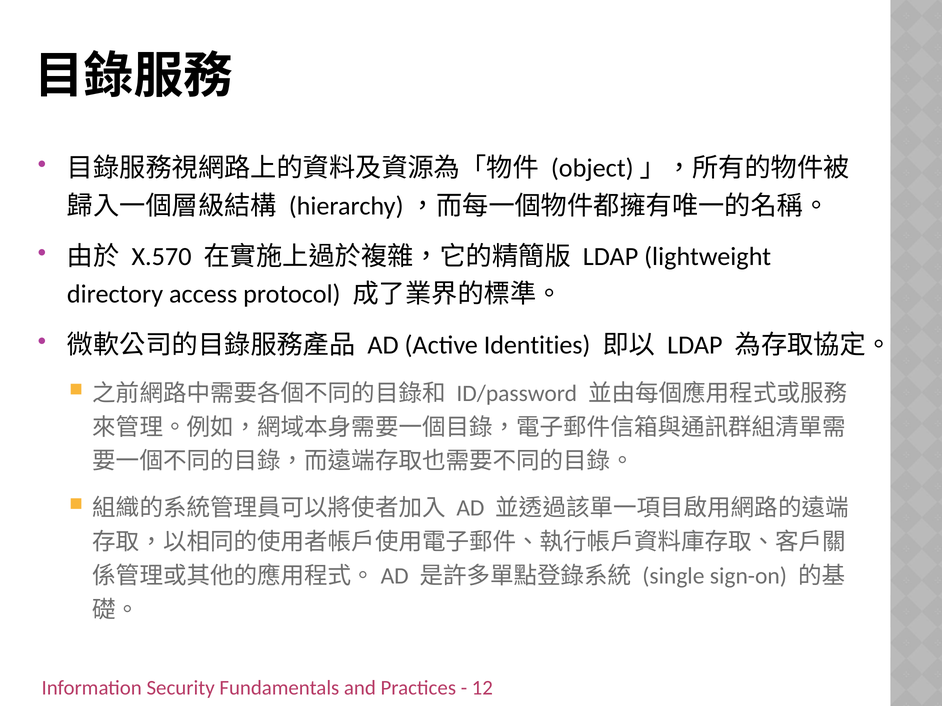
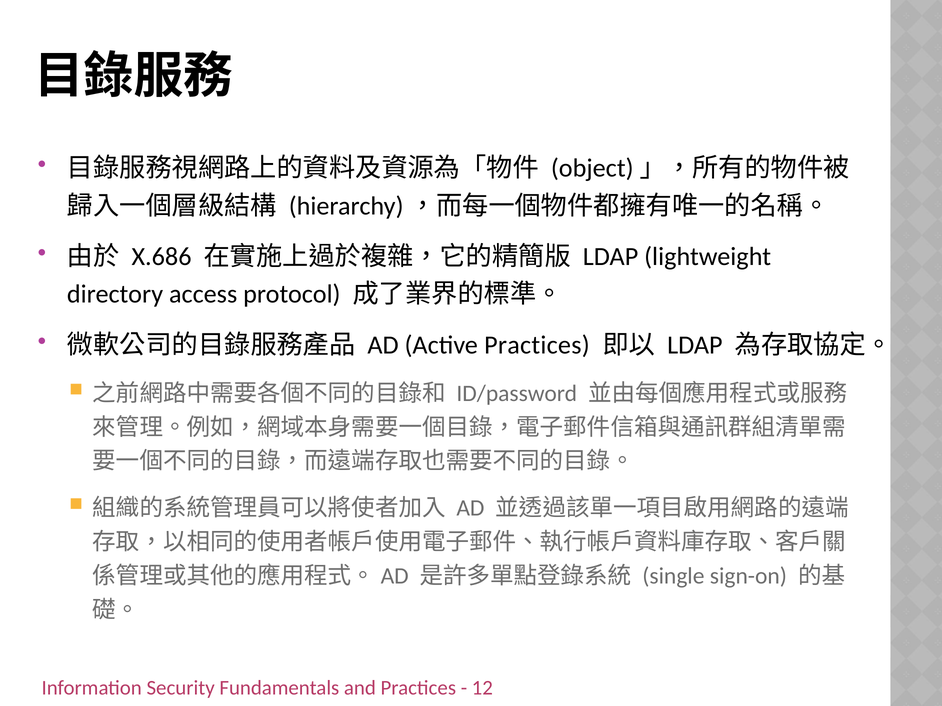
X.570: X.570 -> X.686 (162, 257)
Active Identities: Identities -> Practices (537, 345)
